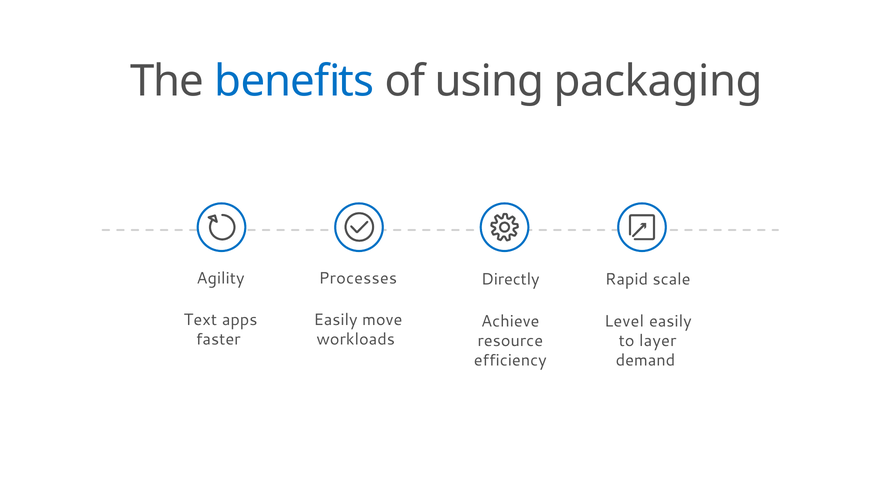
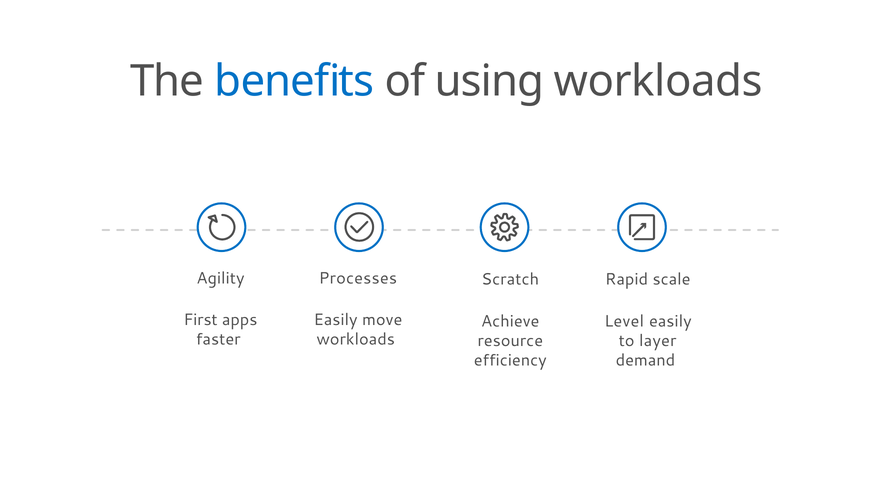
using packaging: packaging -> workloads (658, 81)
Directly: Directly -> Scratch (510, 279)
Text: Text -> First (201, 320)
